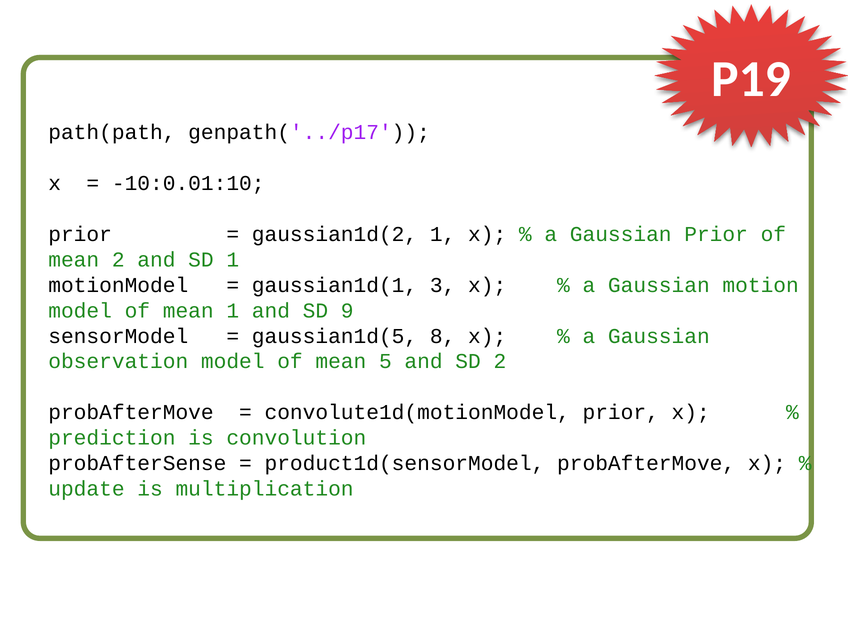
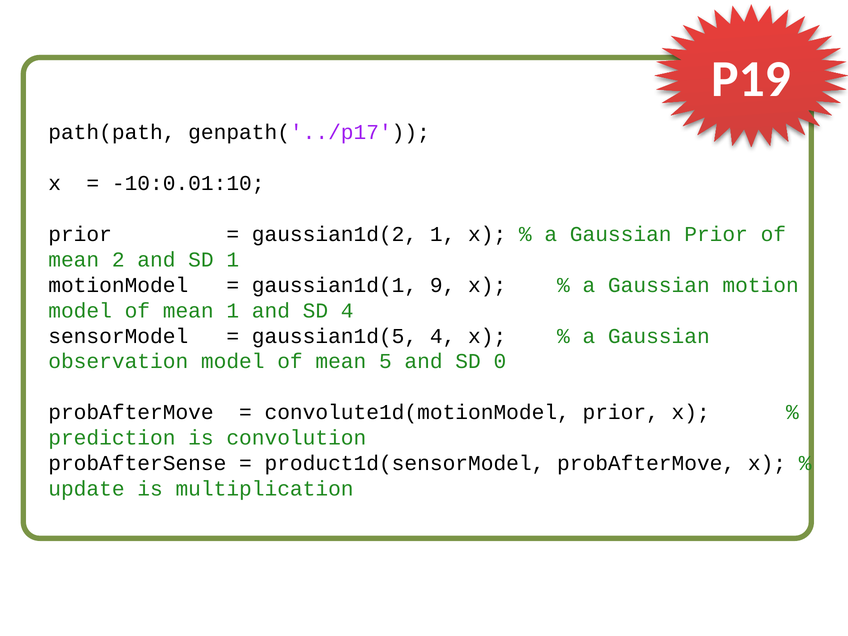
3: 3 -> 9 (443, 285)
SD 9: 9 -> 4 (347, 311)
gaussian1d(5 8: 8 -> 4 (443, 336)
SD 2: 2 -> 0 (500, 361)
